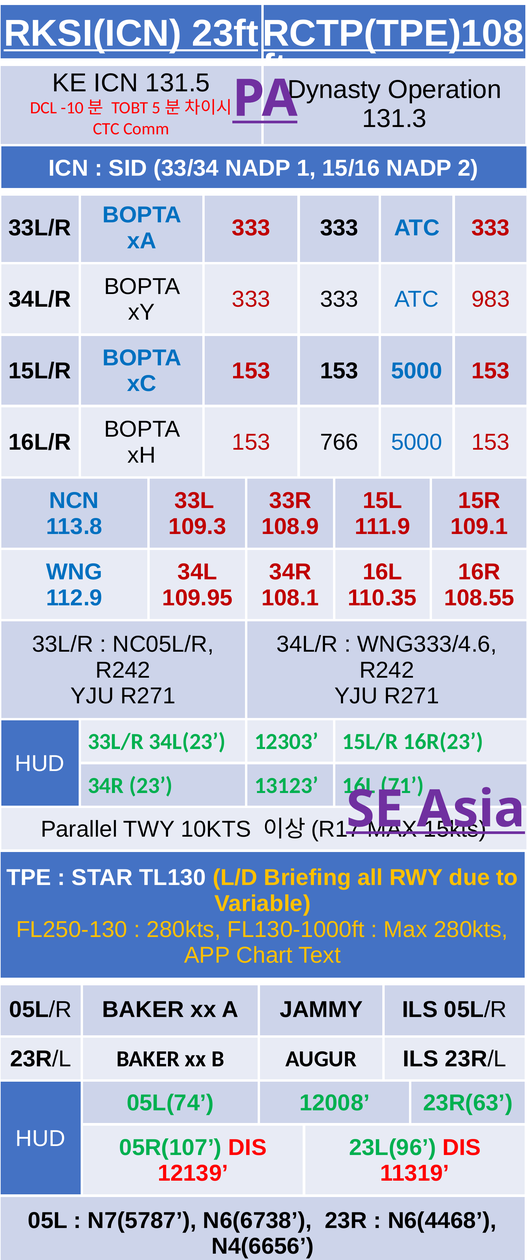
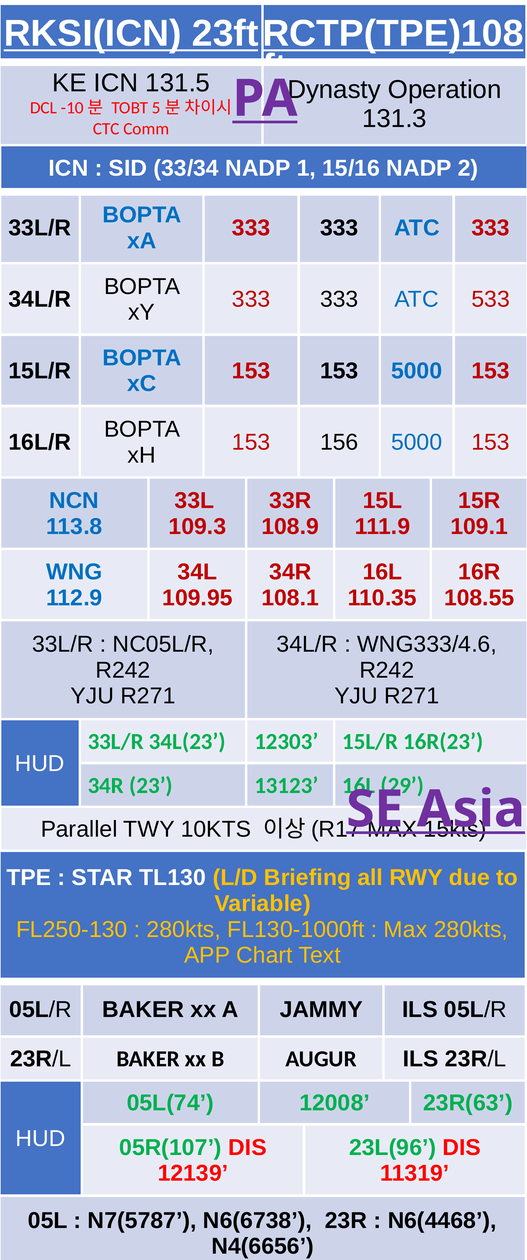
983: 983 -> 533 (491, 300)
766: 766 -> 156 (339, 443)
71: 71 -> 29 (402, 786)
